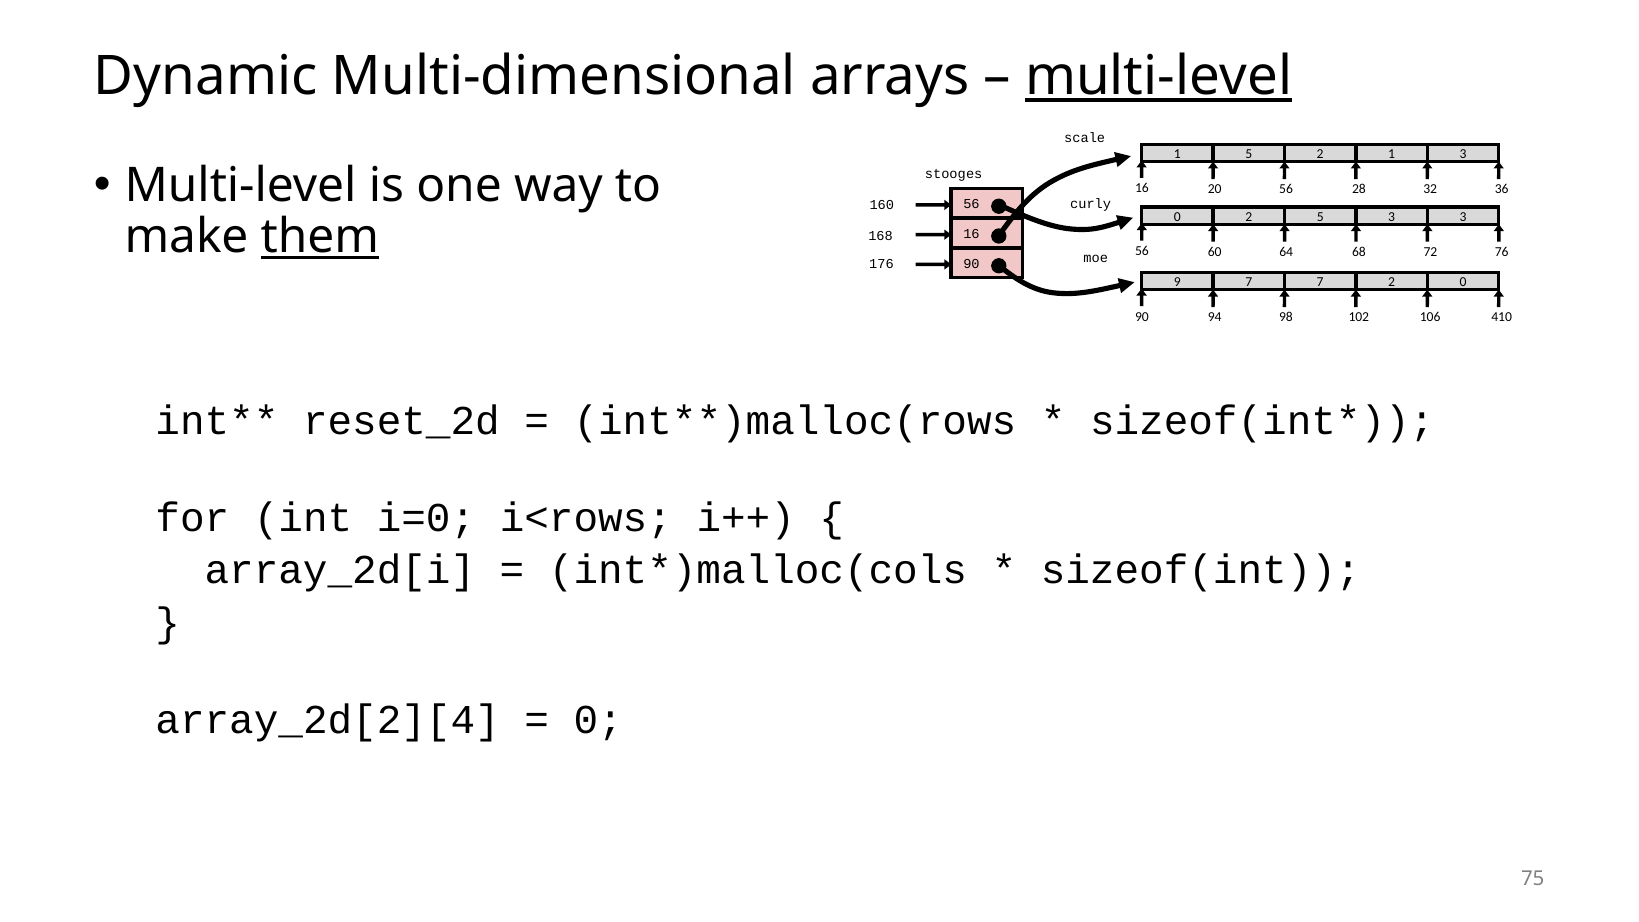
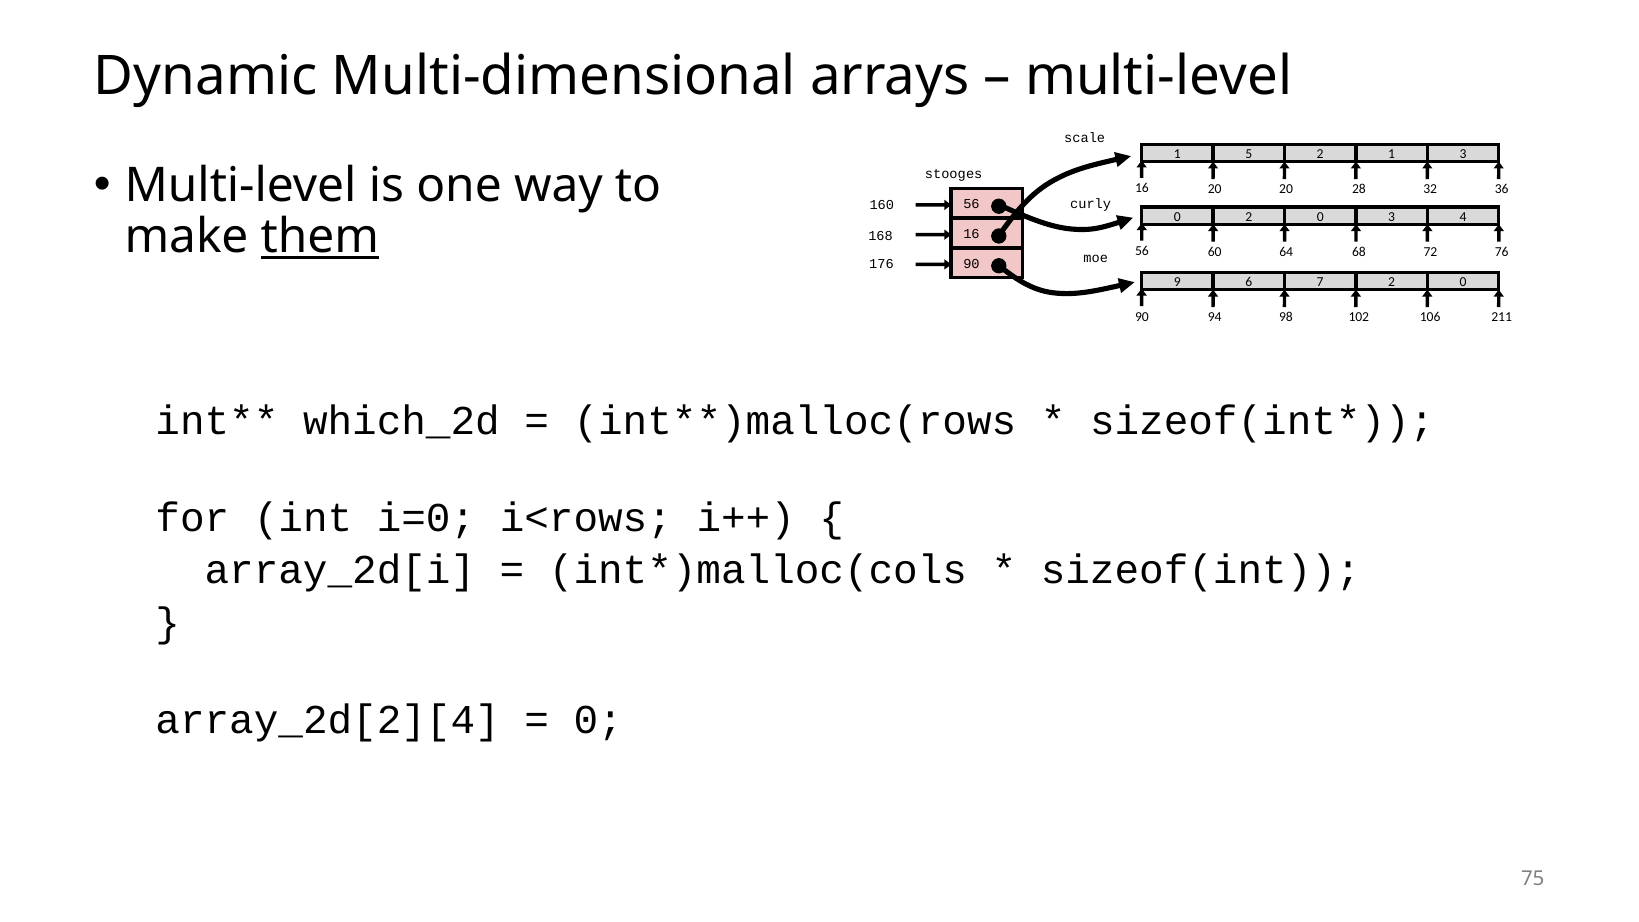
multi-level underline: present -> none (1159, 76)
20 56: 56 -> 20 (1286, 189)
0 2 5: 5 -> 0 (1320, 217)
3 3: 3 -> 4 (1463, 217)
9 7: 7 -> 6 (1249, 282)
410: 410 -> 211 (1502, 317)
reset_2d: reset_2d -> which_2d (401, 421)
